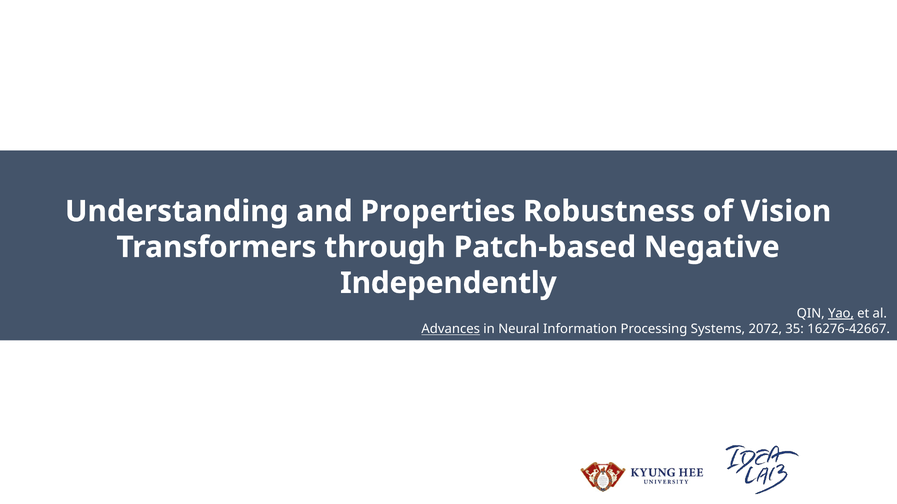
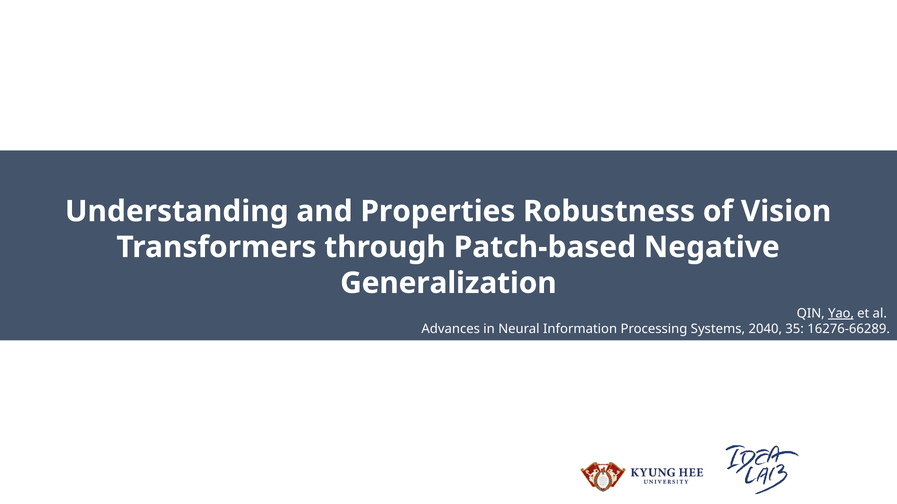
Independently: Independently -> Generalization (448, 283)
Advances underline: present -> none (451, 330)
2072: 2072 -> 2040 (765, 330)
16276-42667: 16276-42667 -> 16276-66289 (849, 330)
